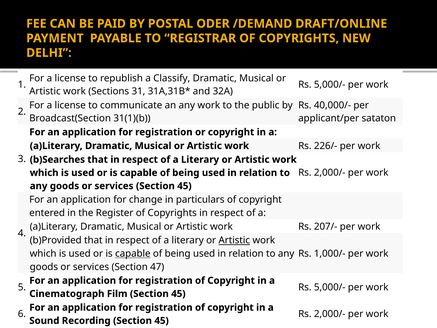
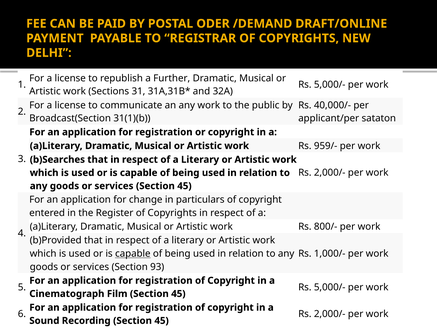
Classify: Classify -> Further (172, 78)
226/-: 226/- -> 959/- (326, 146)
207/-: 207/- -> 800/- (326, 226)
Artistic underline: present -> none (234, 240)
services Section 47: 47 -> 93 (157, 267)
